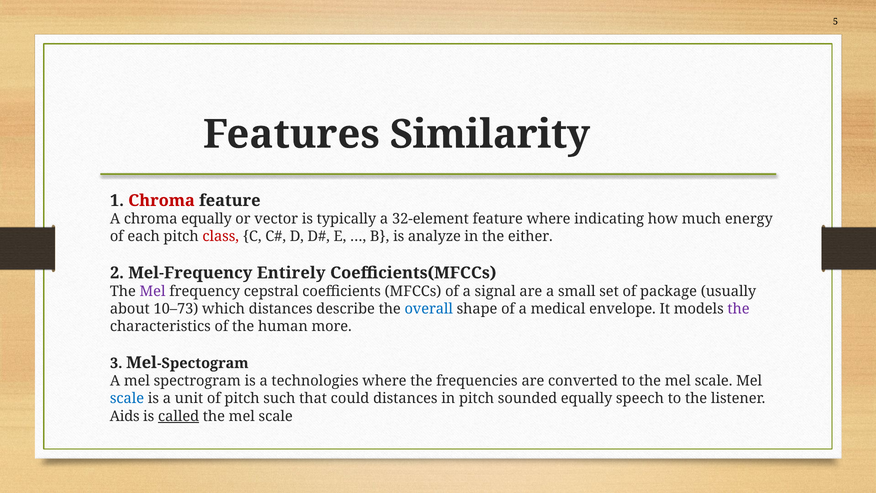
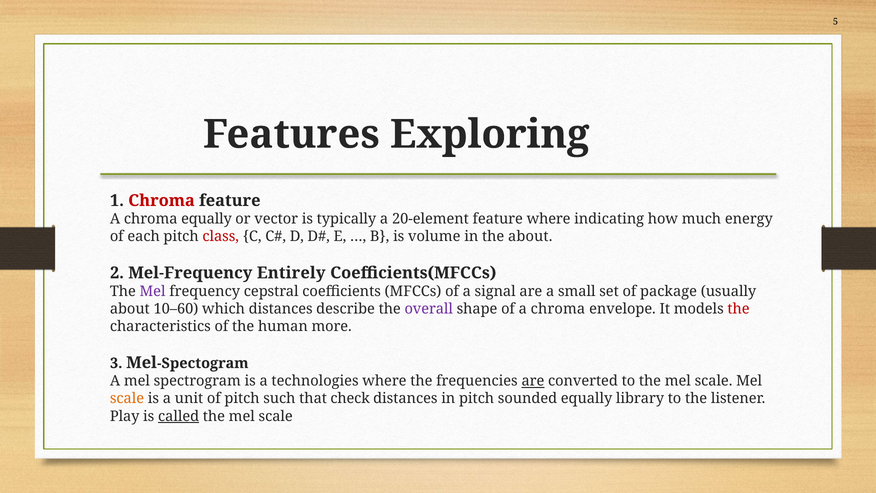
Similarity: Similarity -> Exploring (490, 134)
32-element: 32-element -> 20-element (430, 219)
analyze: analyze -> volume (434, 236)
the either: either -> about (530, 236)
10–73: 10–73 -> 10–60 (176, 309)
overall colour: blue -> purple (429, 309)
of a medical: medical -> chroma (558, 309)
the colour: purple -> red (739, 309)
are underline: none -> present (533, 381)
scale colour: blue -> orange (127, 398)
could: could -> check (350, 398)
speech: speech -> library (640, 398)
Aids: Aids -> Play (125, 416)
